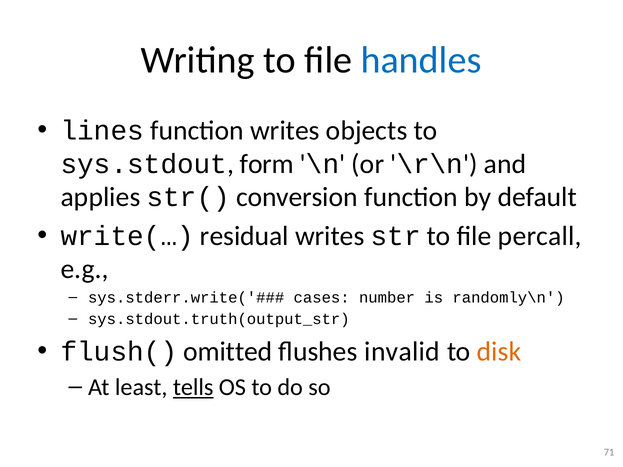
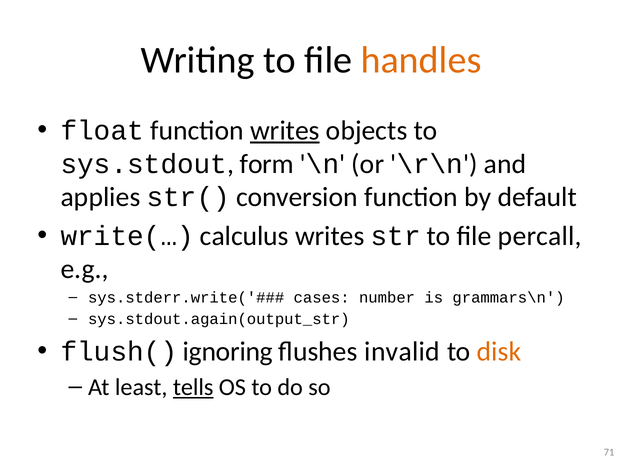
handles colour: blue -> orange (421, 60)
lines: lines -> float (102, 131)
writes underline: none -> present (285, 131)
residual: residual -> calculus (244, 236)
randomly\n: randomly\n -> grammars\n (509, 298)
sys.stdout.truth(output_str: sys.stdout.truth(output_str -> sys.stdout.again(output_str (219, 319)
omitted: omitted -> ignoring (228, 352)
